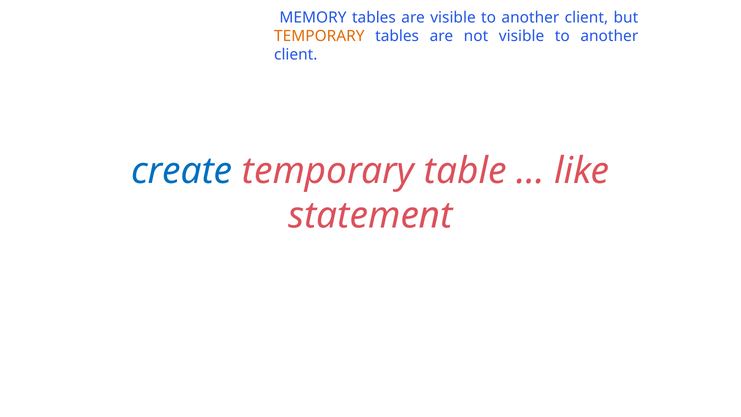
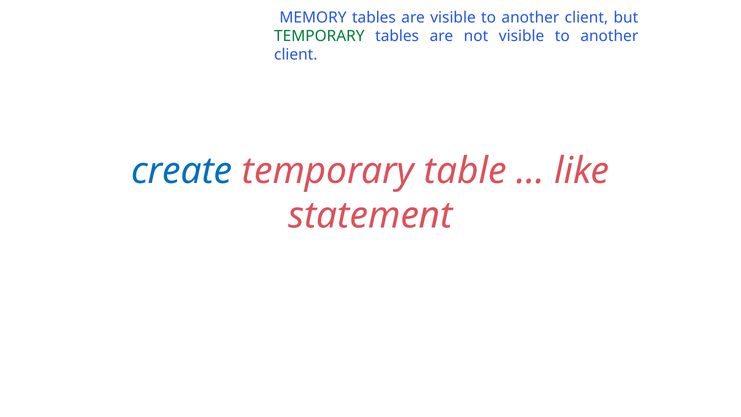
TEMPORARY colour: orange -> green (319, 36)
